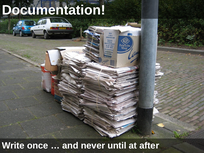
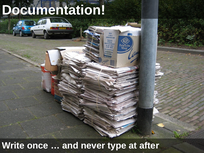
until: until -> type (117, 146)
